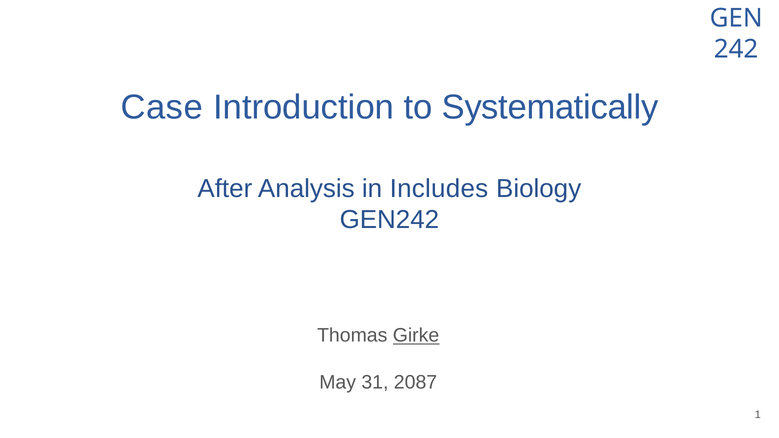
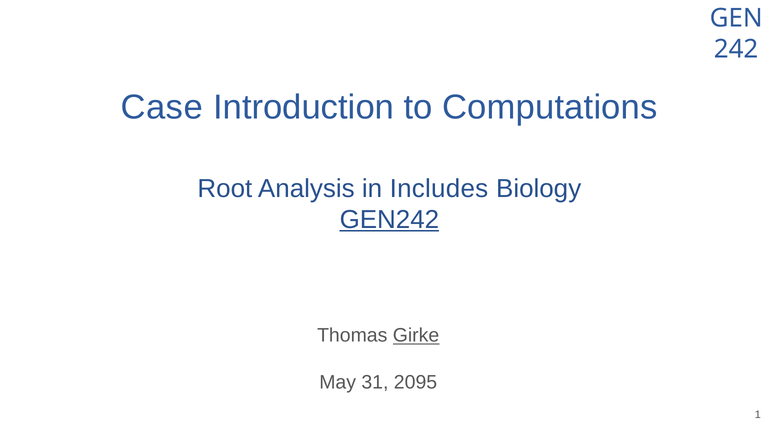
Systematically: Systematically -> Computations (550, 107)
After: After -> Root (225, 189)
GEN242 underline: none -> present (389, 220)
2087: 2087 -> 2095 (416, 382)
